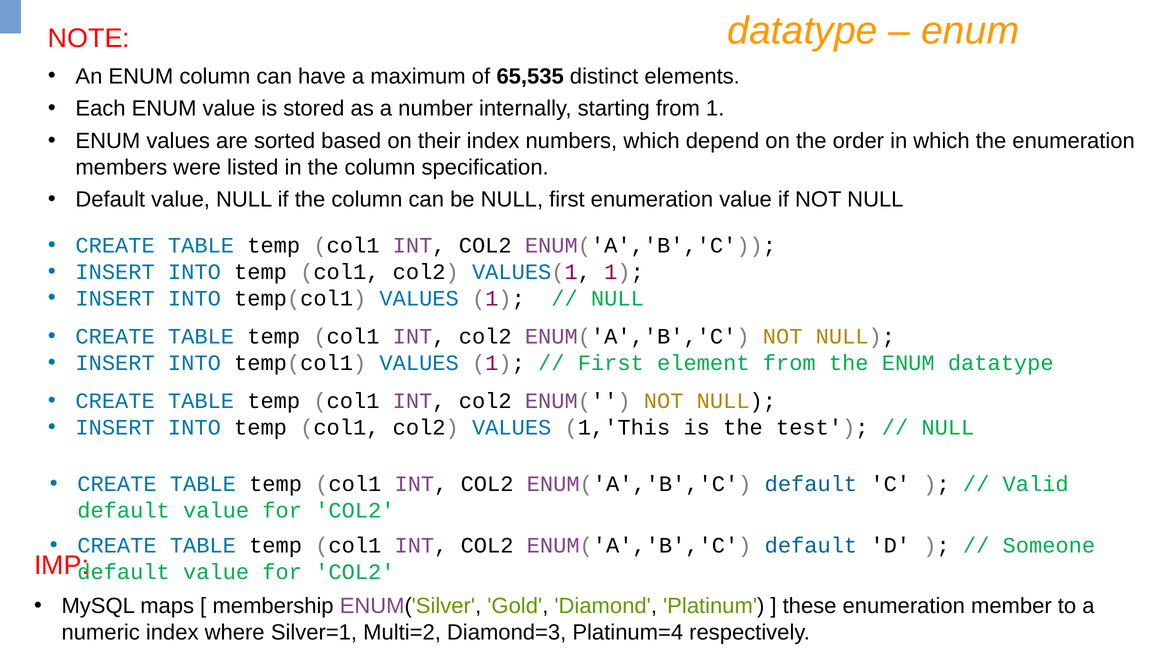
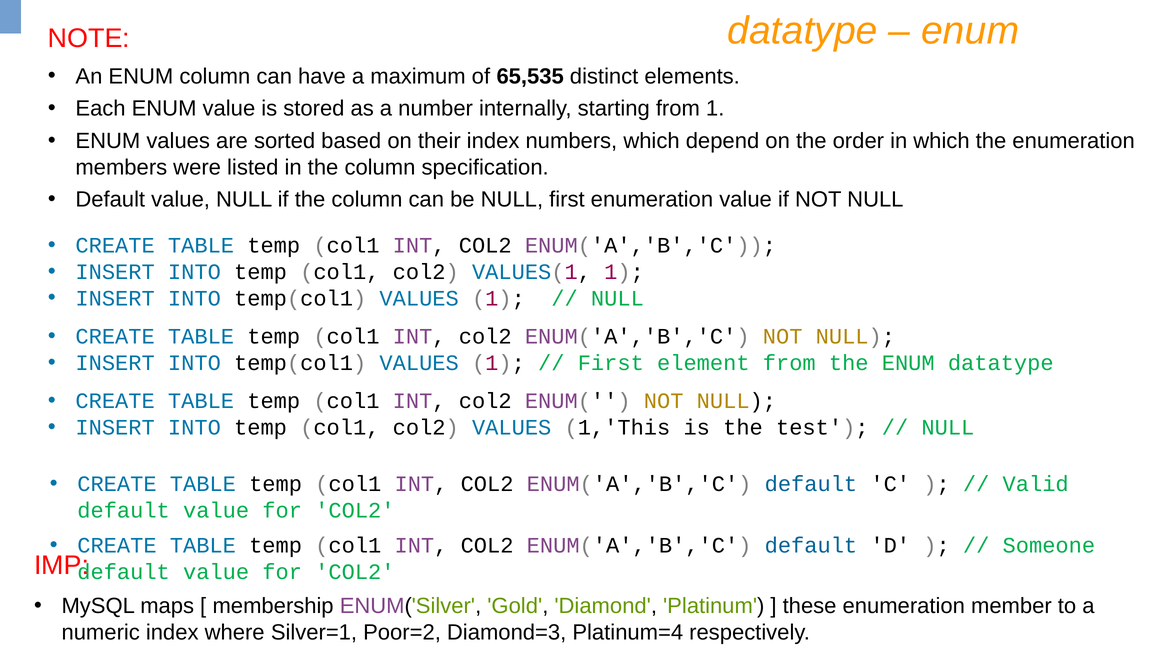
Multi=2: Multi=2 -> Poor=2 (402, 632)
